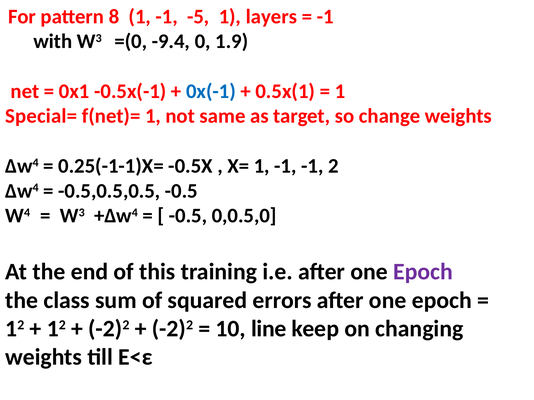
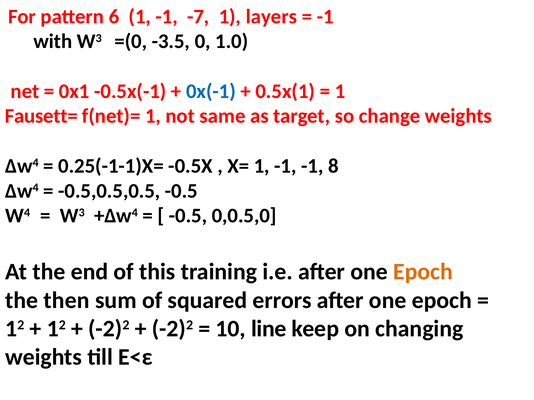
8: 8 -> 6 (114, 17)
-5: -5 -> -7 (198, 17)
-9.4: -9.4 -> -3.5 (171, 41)
1.9: 1.9 -> 1.0 (232, 41)
Special=: Special= -> Fausett= (41, 116)
2: 2 -> 8 (333, 166)
Epoch colour: purple -> orange (423, 272)
class: class -> then (67, 301)
